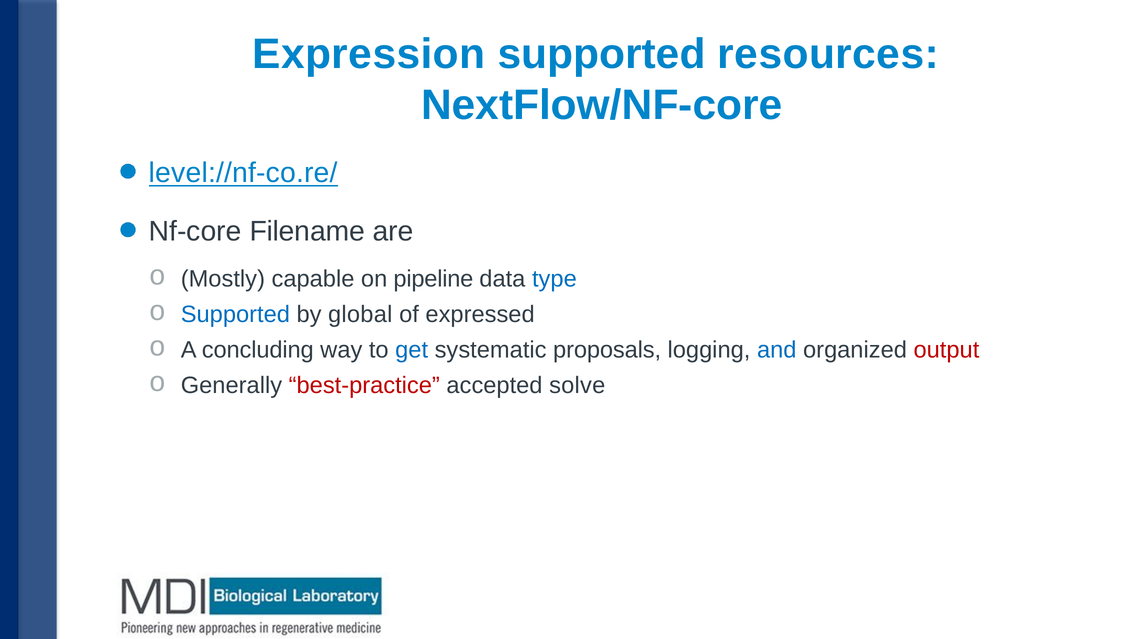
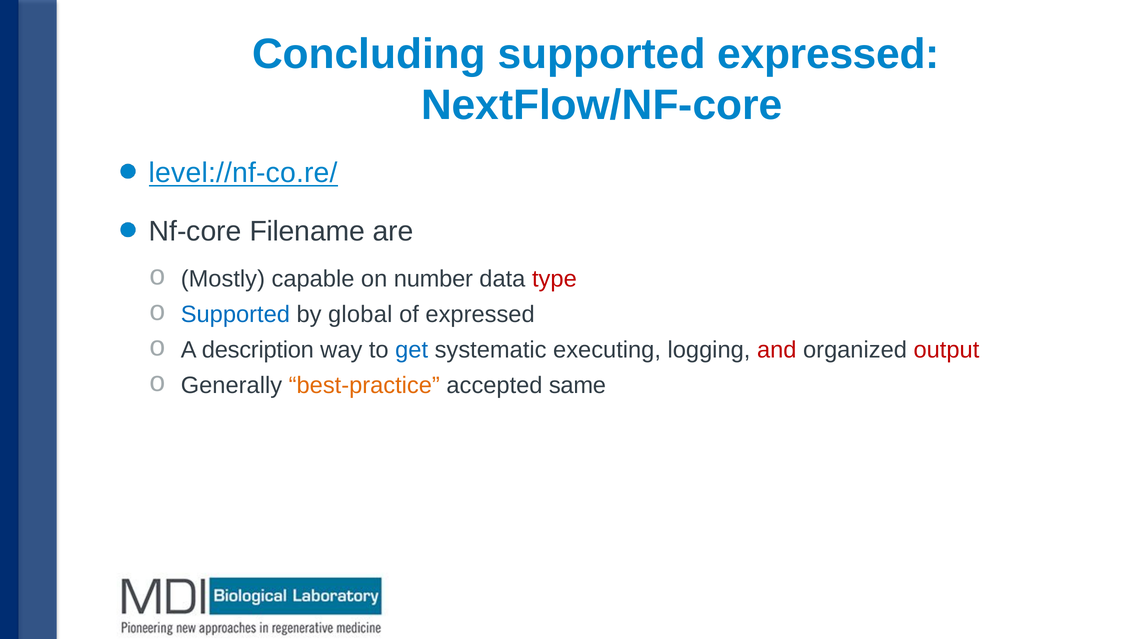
Expression: Expression -> Concluding (369, 54)
supported resources: resources -> expressed (829, 54)
pipeline: pipeline -> number (433, 279)
type colour: blue -> red (554, 279)
concluding: concluding -> description (258, 350)
proposals: proposals -> executing (607, 350)
and colour: blue -> red (777, 350)
best-practice colour: red -> orange (364, 385)
solve: solve -> same (577, 385)
